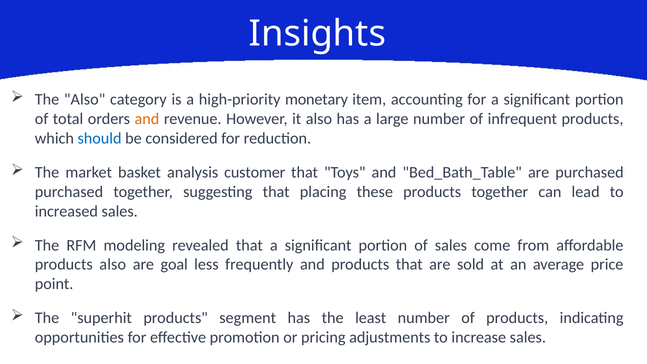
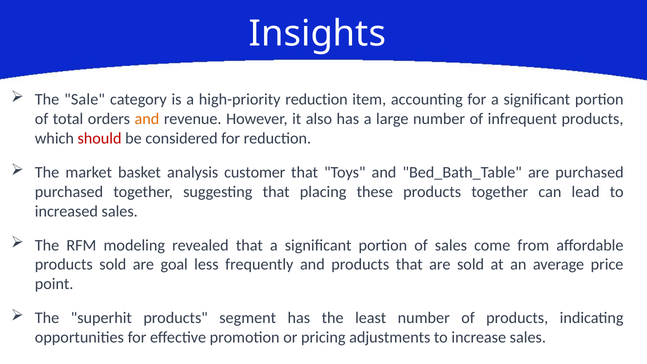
The Also: Also -> Sale (85, 100)
high-priority monetary: monetary -> reduction (316, 100)
should colour: blue -> red (100, 138)
products also: also -> sold (113, 265)
